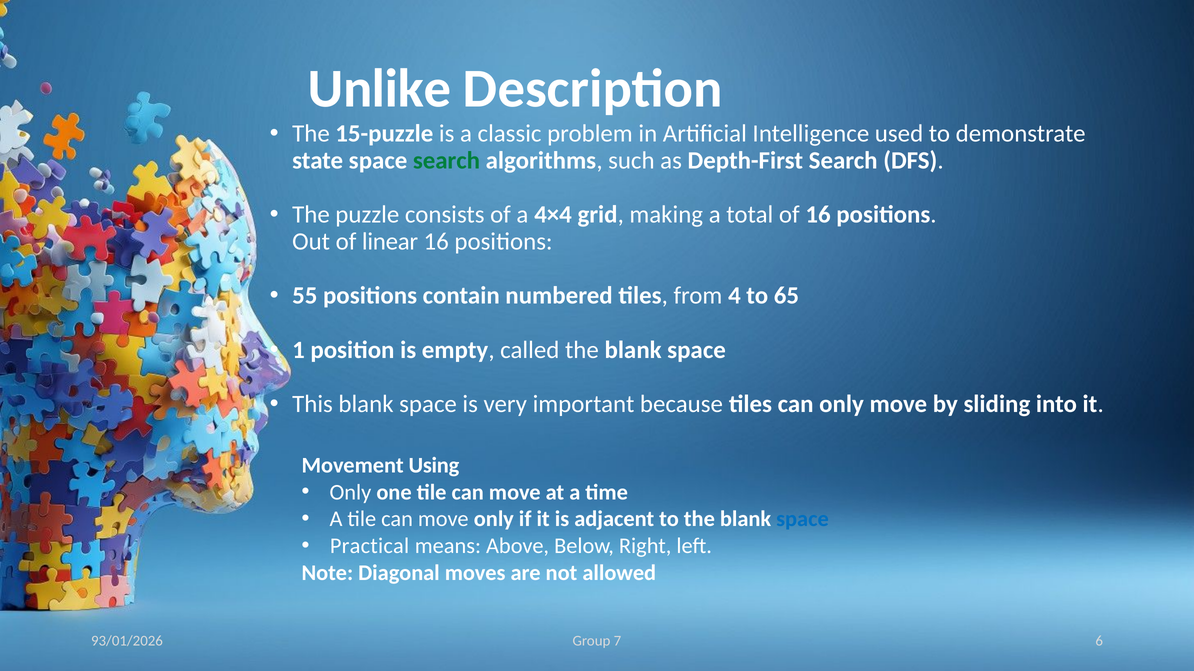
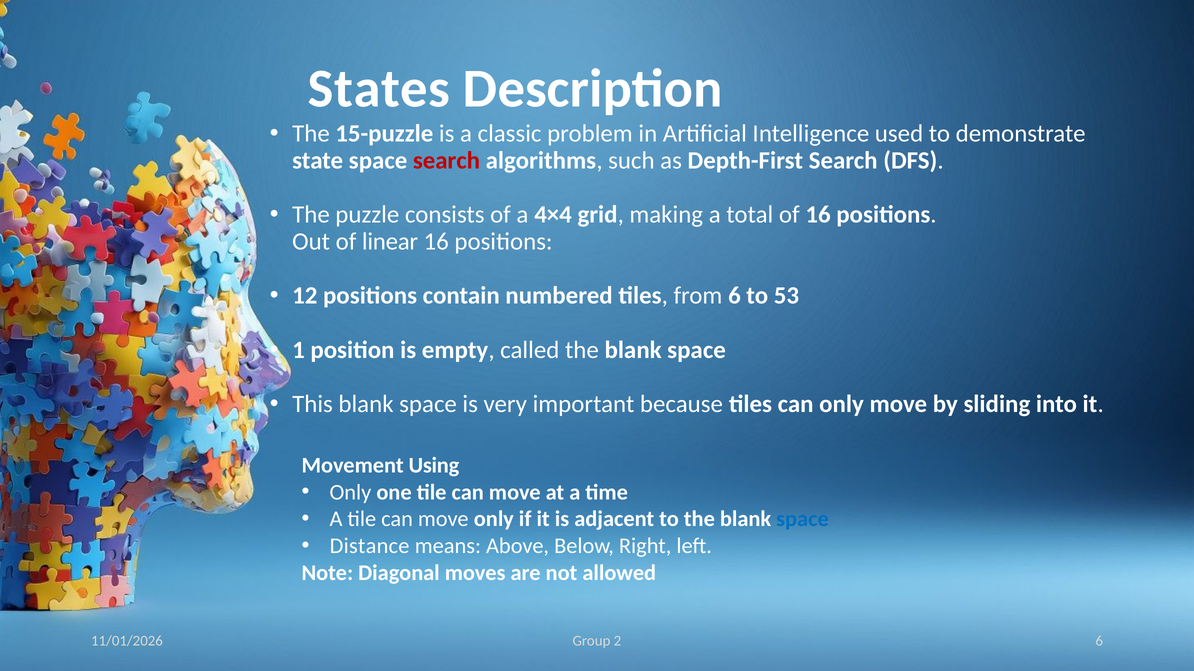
Unlike: Unlike -> States (379, 89)
search colour: green -> red (446, 161)
55: 55 -> 12 (305, 296)
from 4: 4 -> 6 (734, 296)
65: 65 -> 53 (786, 296)
Practical: Practical -> Distance (370, 546)
93/01/2026: 93/01/2026 -> 11/01/2026 (127, 641)
7: 7 -> 2 (617, 641)
